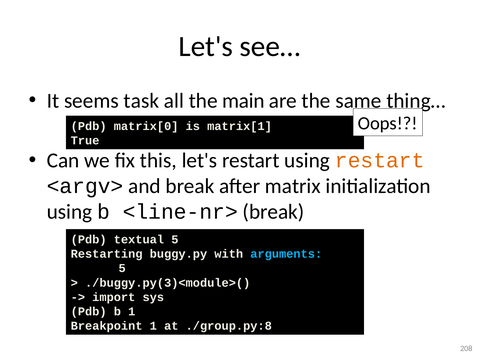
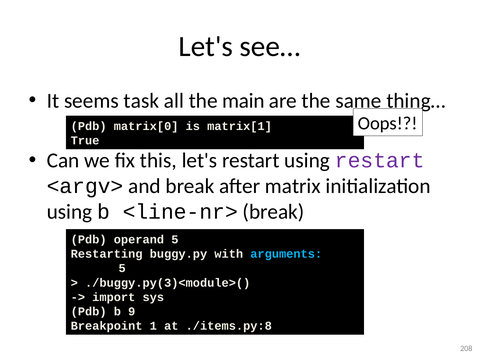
restart colour: orange -> purple (380, 160)
textual: textual -> operand (139, 239)
b 1: 1 -> 9 (132, 311)
./group.py:8: ./group.py:8 -> ./items.py:8 (229, 325)
